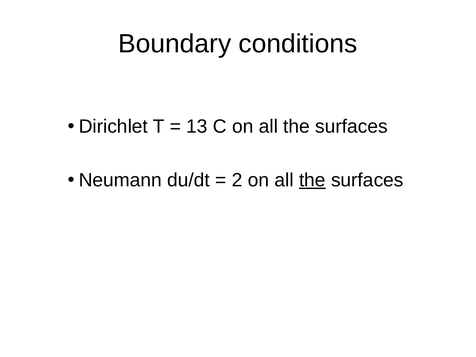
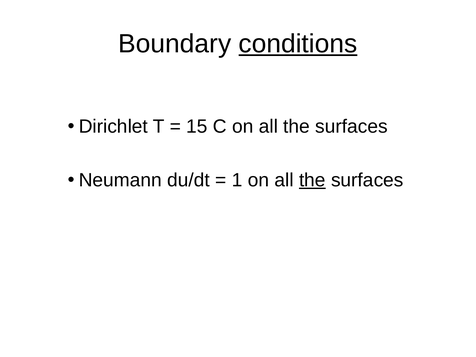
conditions underline: none -> present (298, 44)
13: 13 -> 15 (197, 127)
2: 2 -> 1 (237, 180)
